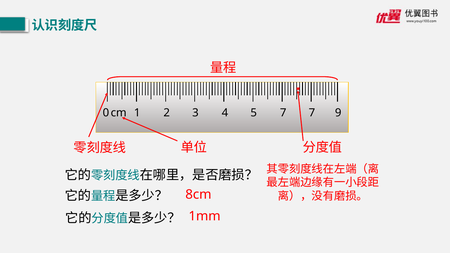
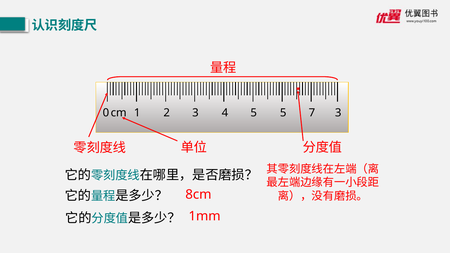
5 7: 7 -> 5 (283, 113)
7 9: 9 -> 3 (338, 113)
